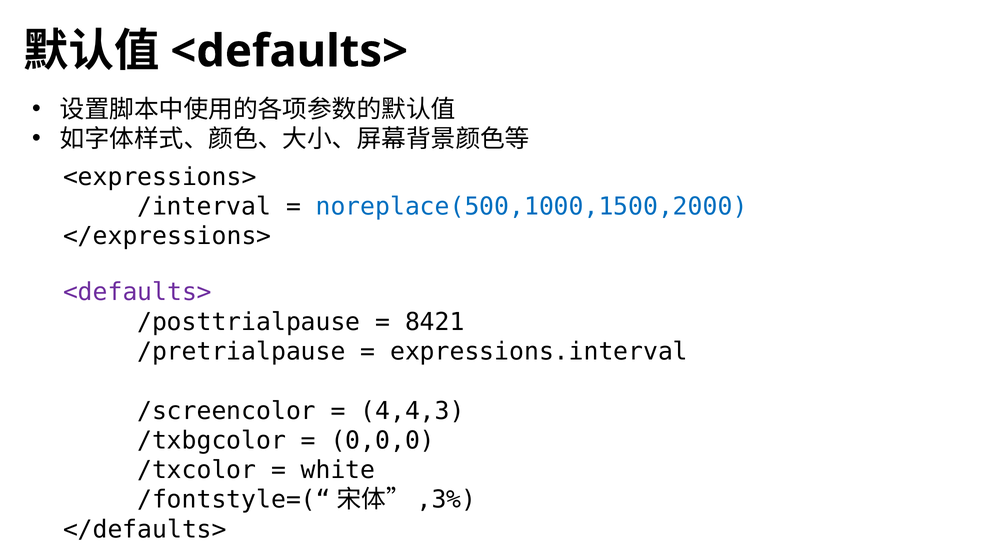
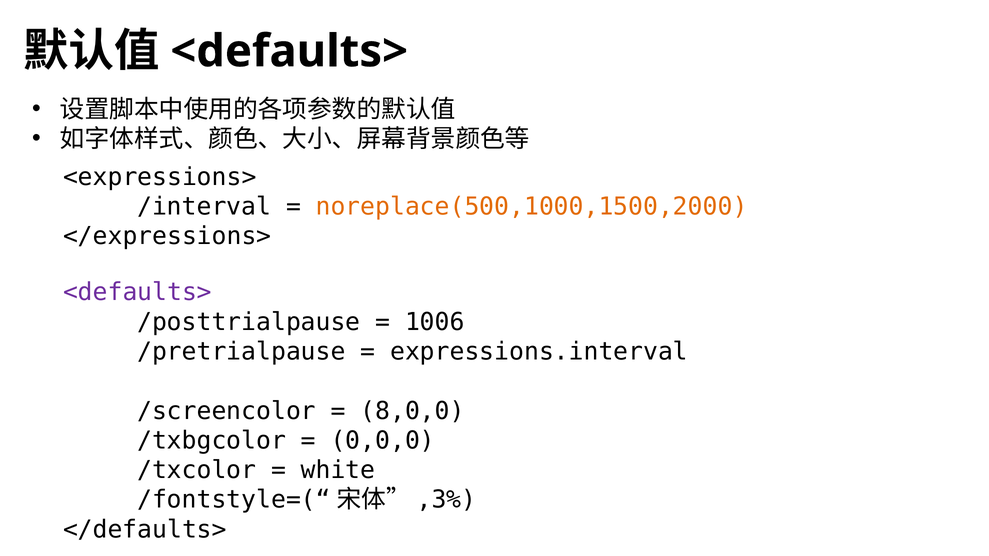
noreplace(500,1000,1500,2000 colour: blue -> orange (532, 207)
8421: 8421 -> 1006 (435, 322)
4,4,3: 4,4,3 -> 8,0,0 (413, 411)
